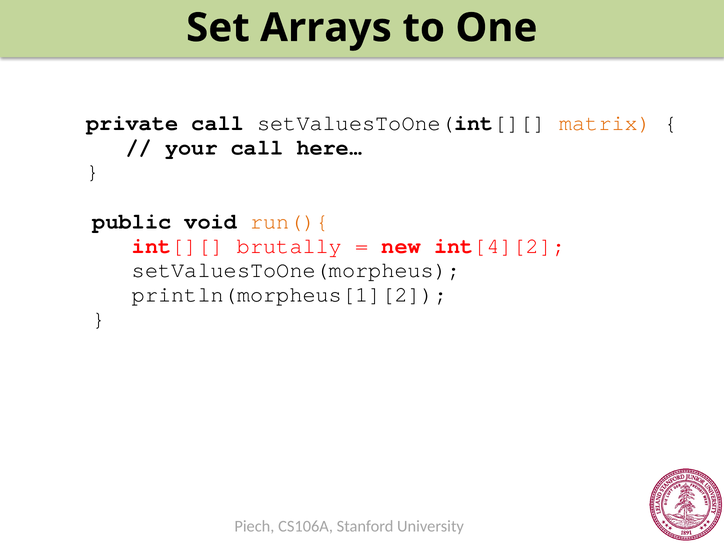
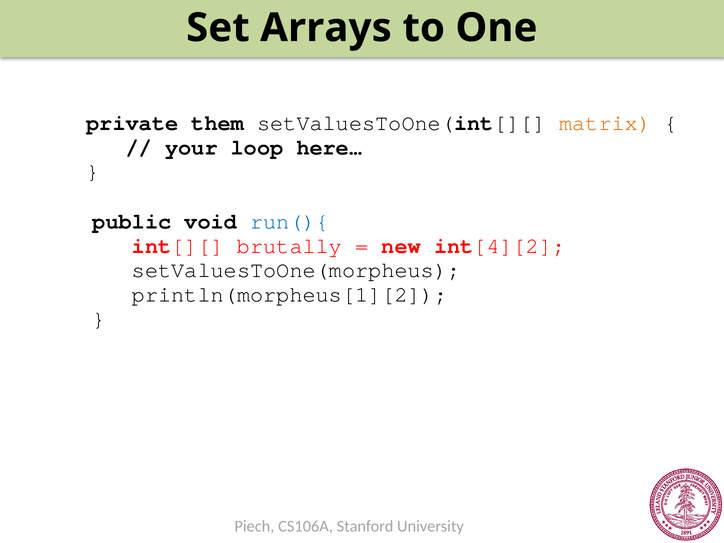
private call: call -> them (218, 123)
your call: call -> loop (257, 147)
run(){ colour: orange -> blue (290, 221)
